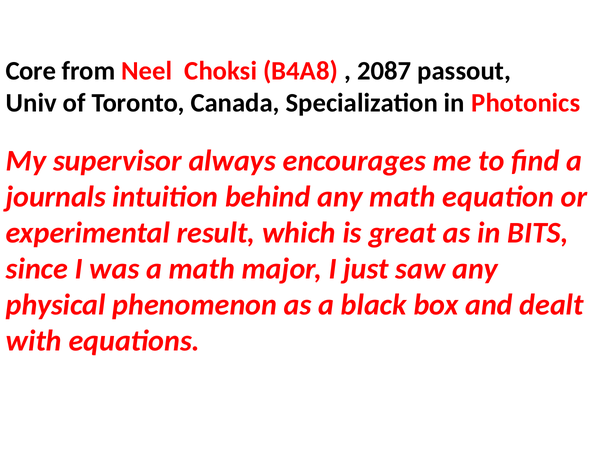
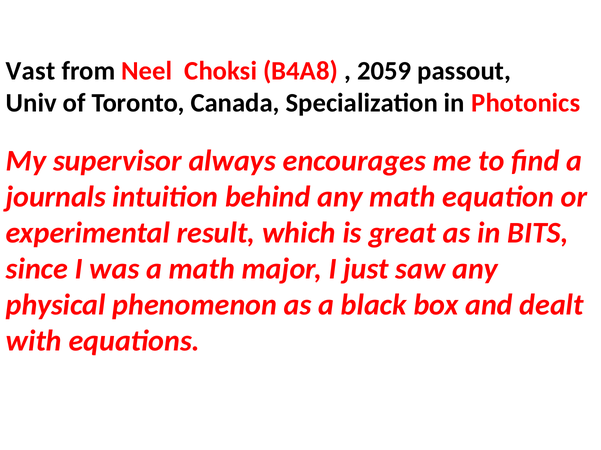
Core: Core -> Vast (31, 71)
2087: 2087 -> 2059 (384, 71)
